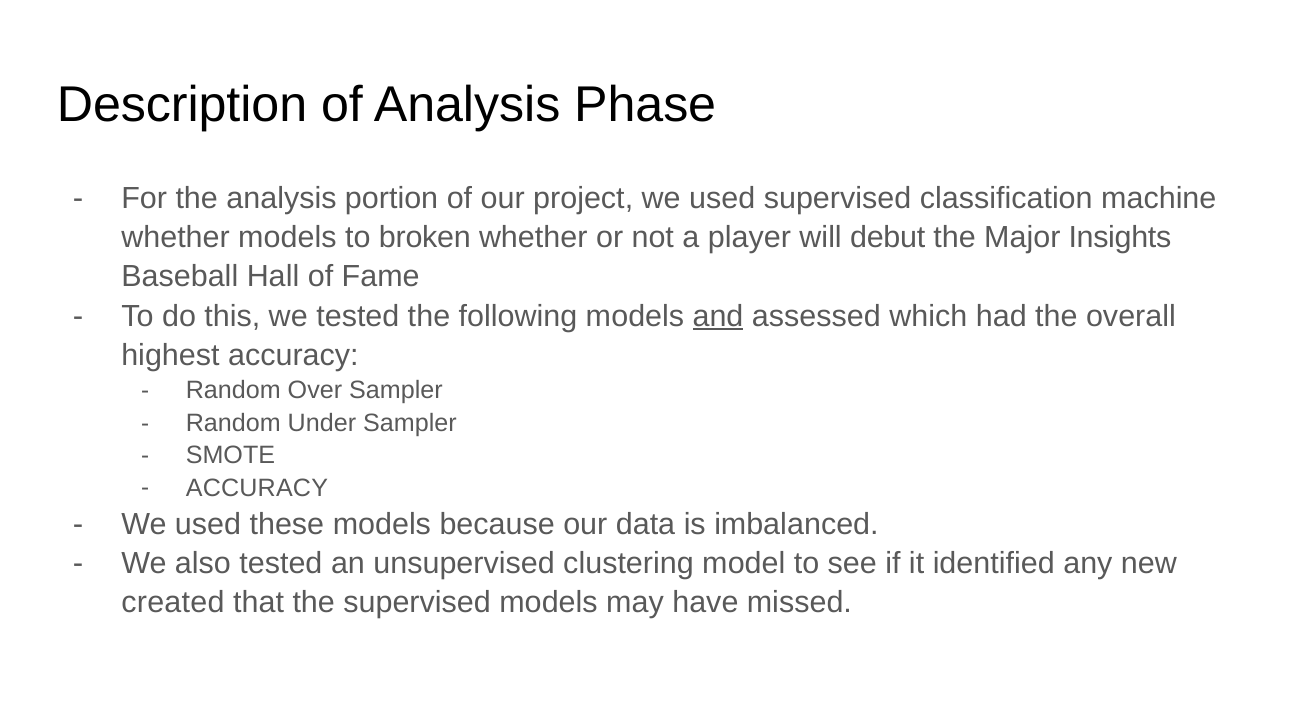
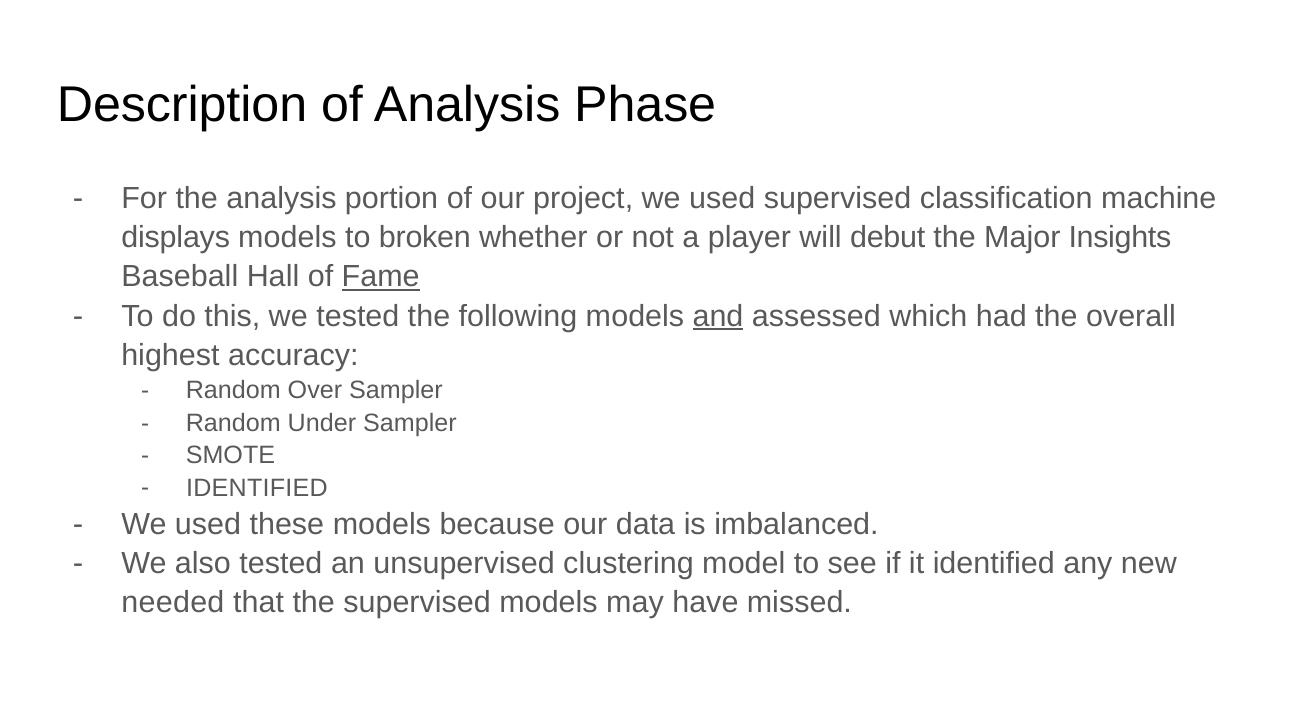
whether: whether -> displays (176, 237)
Fame underline: none -> present (381, 277)
ACCURACY: ACCURACY -> IDENTIFIED (257, 488)
created: created -> needed (173, 603)
